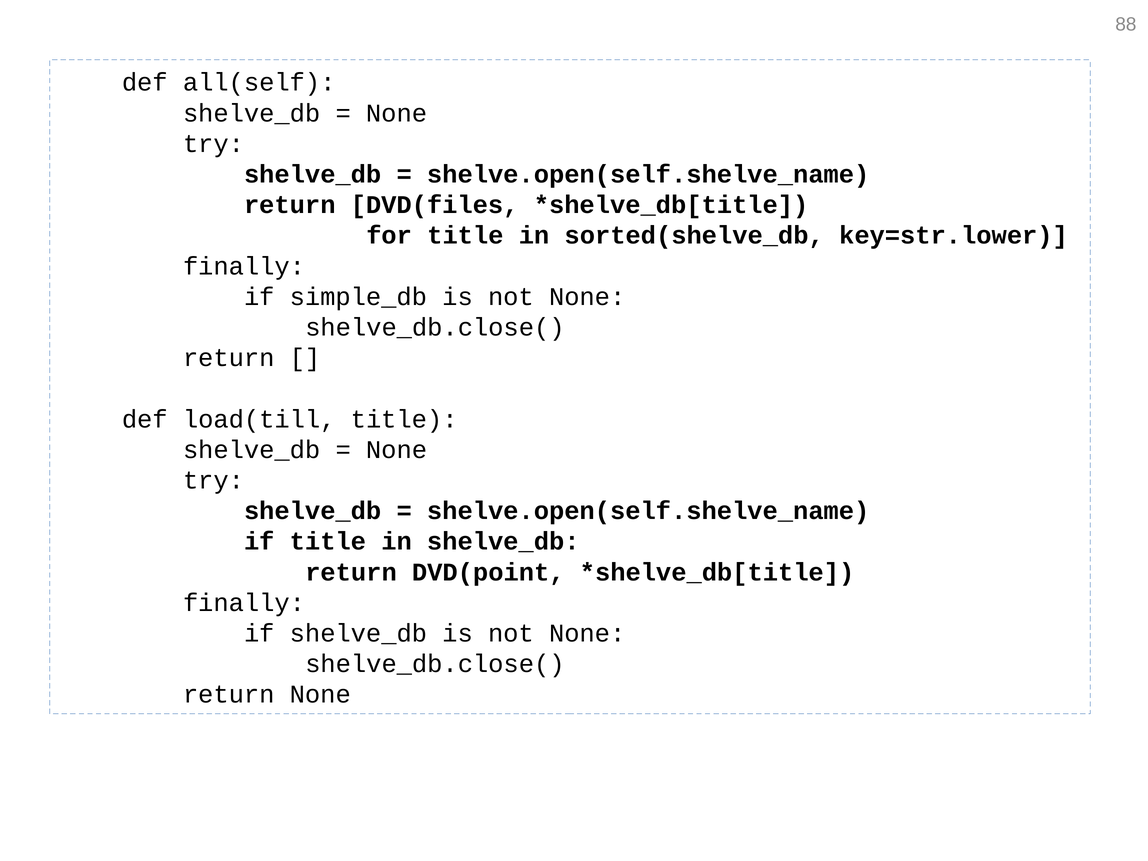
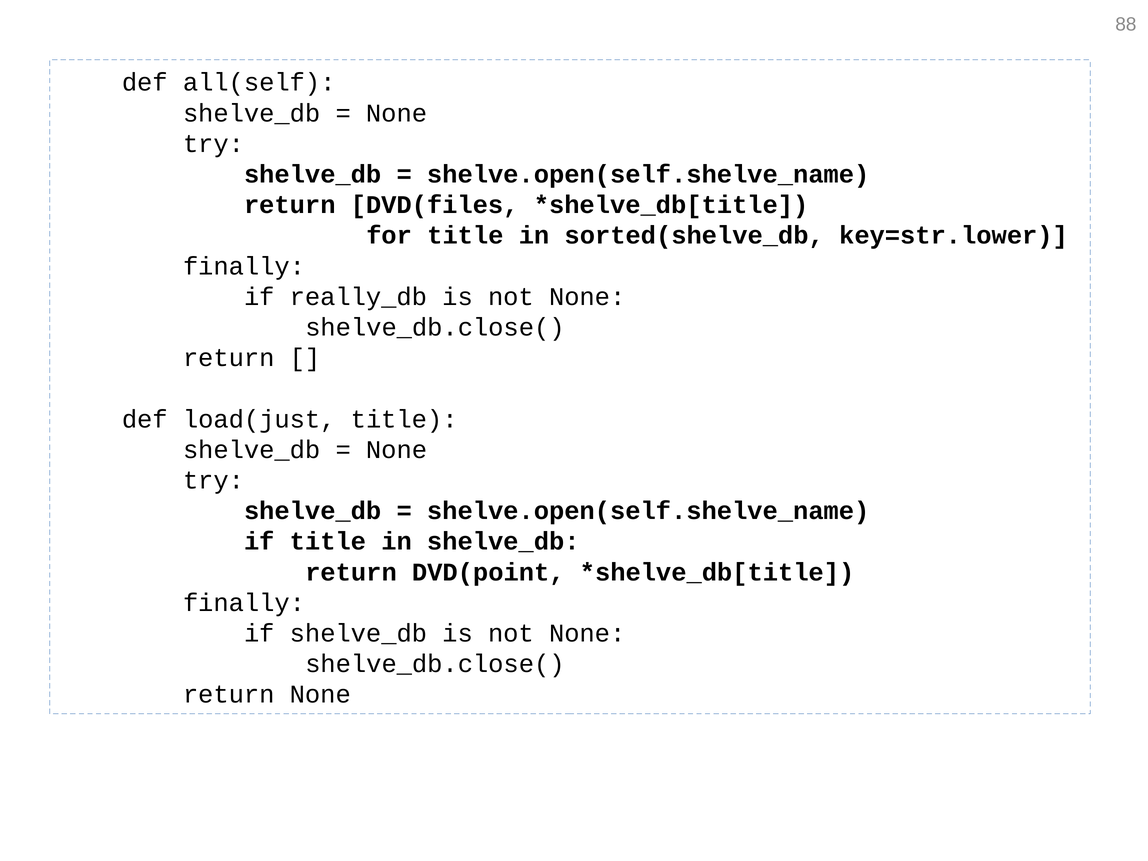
simple_db: simple_db -> really_db (358, 297)
load(till: load(till -> load(just (259, 419)
